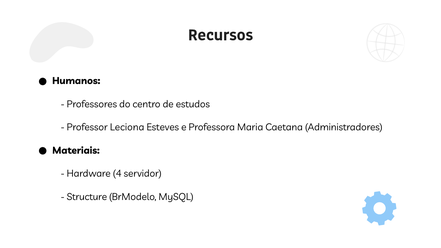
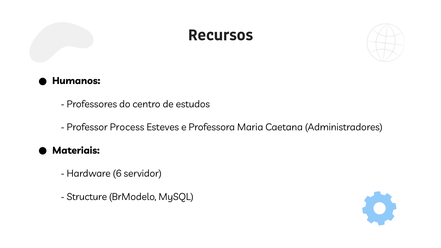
Leciona: Leciona -> Process (127, 127)
4: 4 -> 6 (117, 174)
